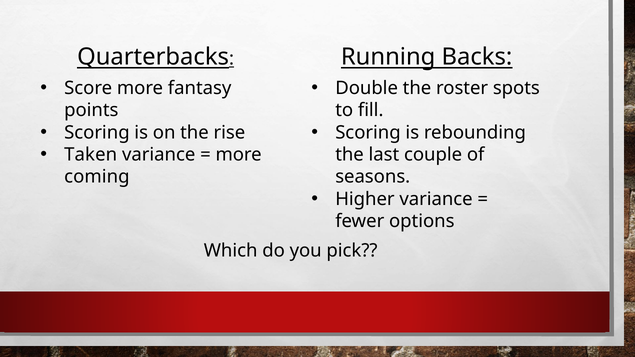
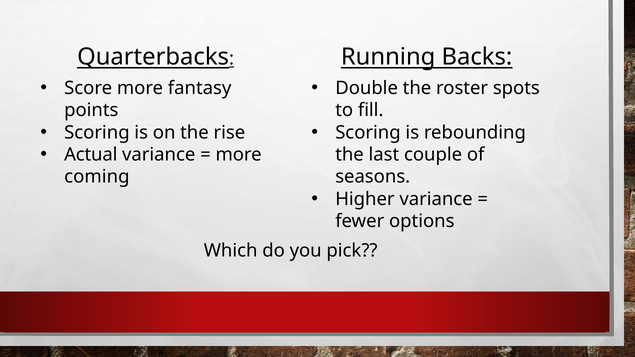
Taken: Taken -> Actual (91, 155)
